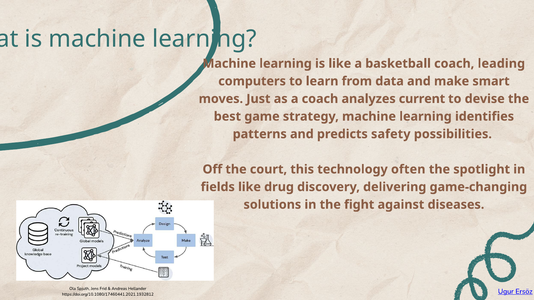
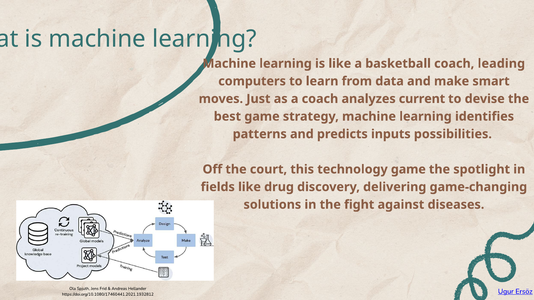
safety: safety -> inputs (391, 134)
technology often: often -> game (408, 170)
